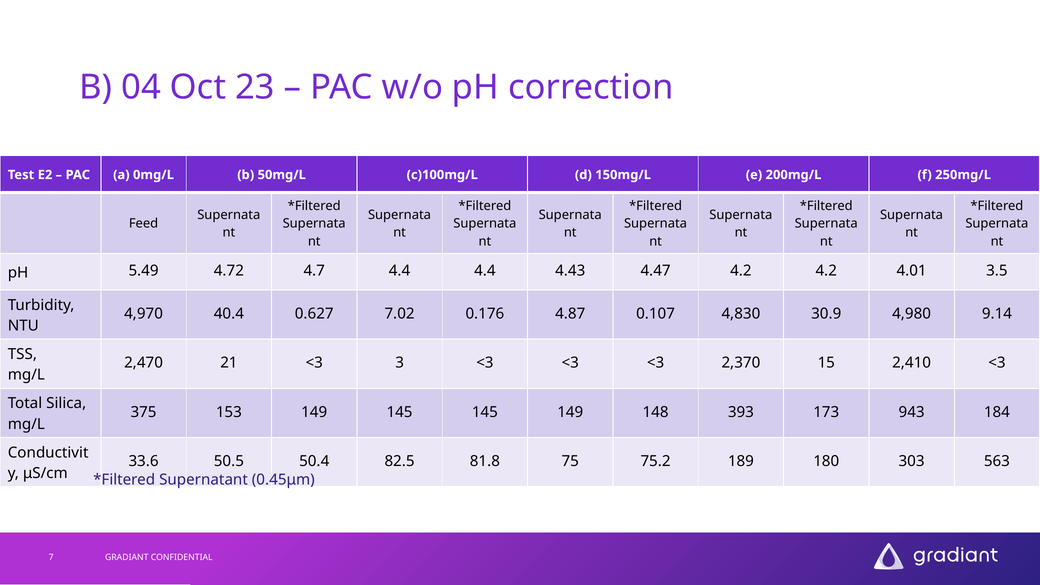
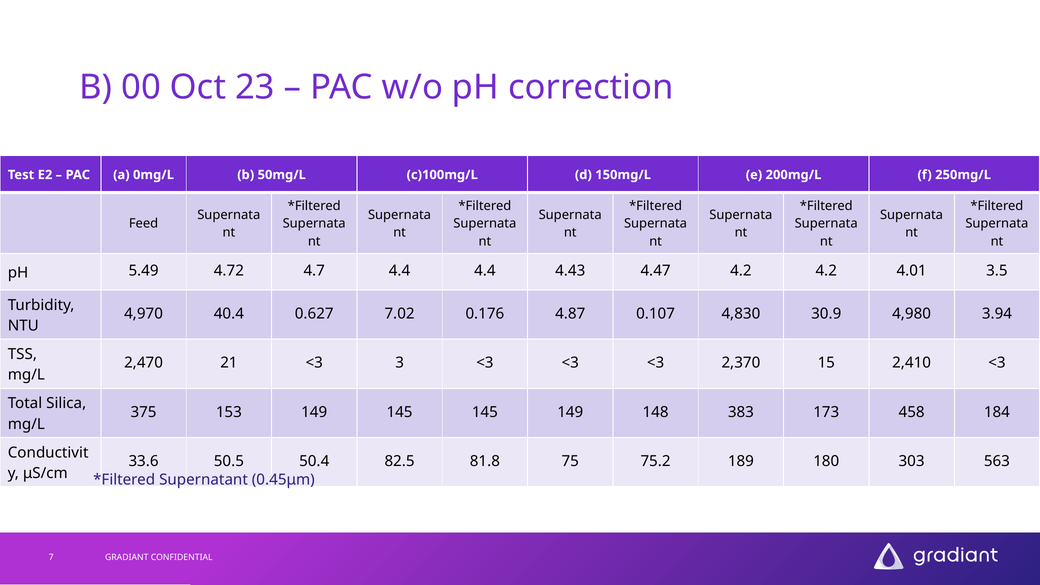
04: 04 -> 00 (141, 87)
9.14: 9.14 -> 3.94 (997, 314)
393: 393 -> 383 (741, 412)
943: 943 -> 458 (912, 412)
